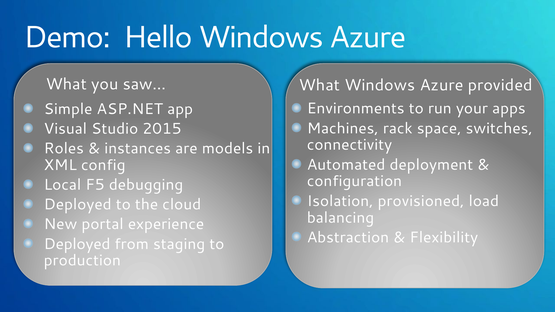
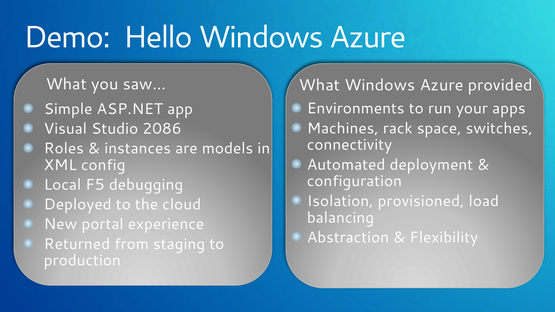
2015: 2015 -> 2086 (162, 129)
Deployed: Deployed -> Returned (77, 244)
